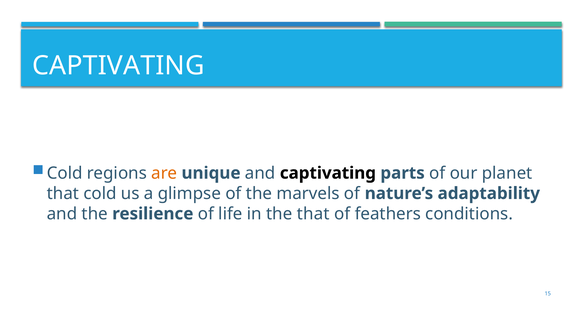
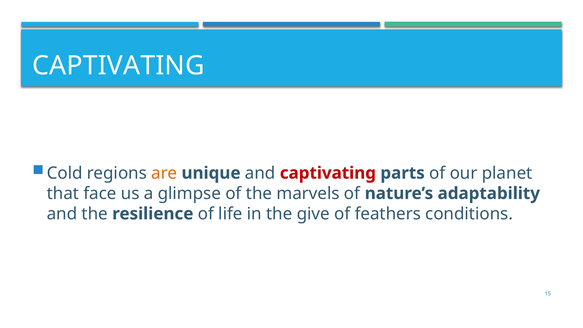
captivating colour: black -> red (328, 173)
that cold: cold -> face (100, 193)
the that: that -> give (313, 214)
